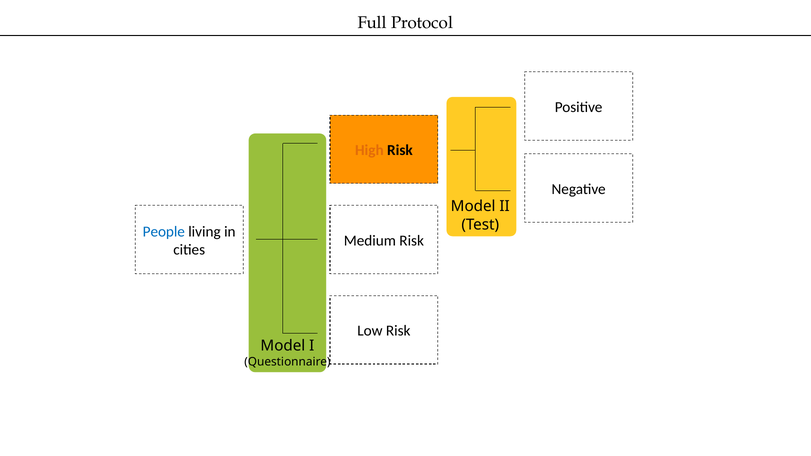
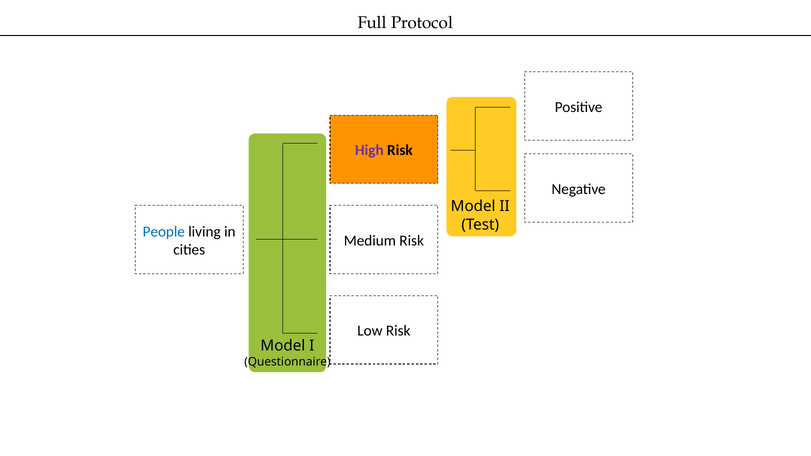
High colour: orange -> purple (369, 150)
